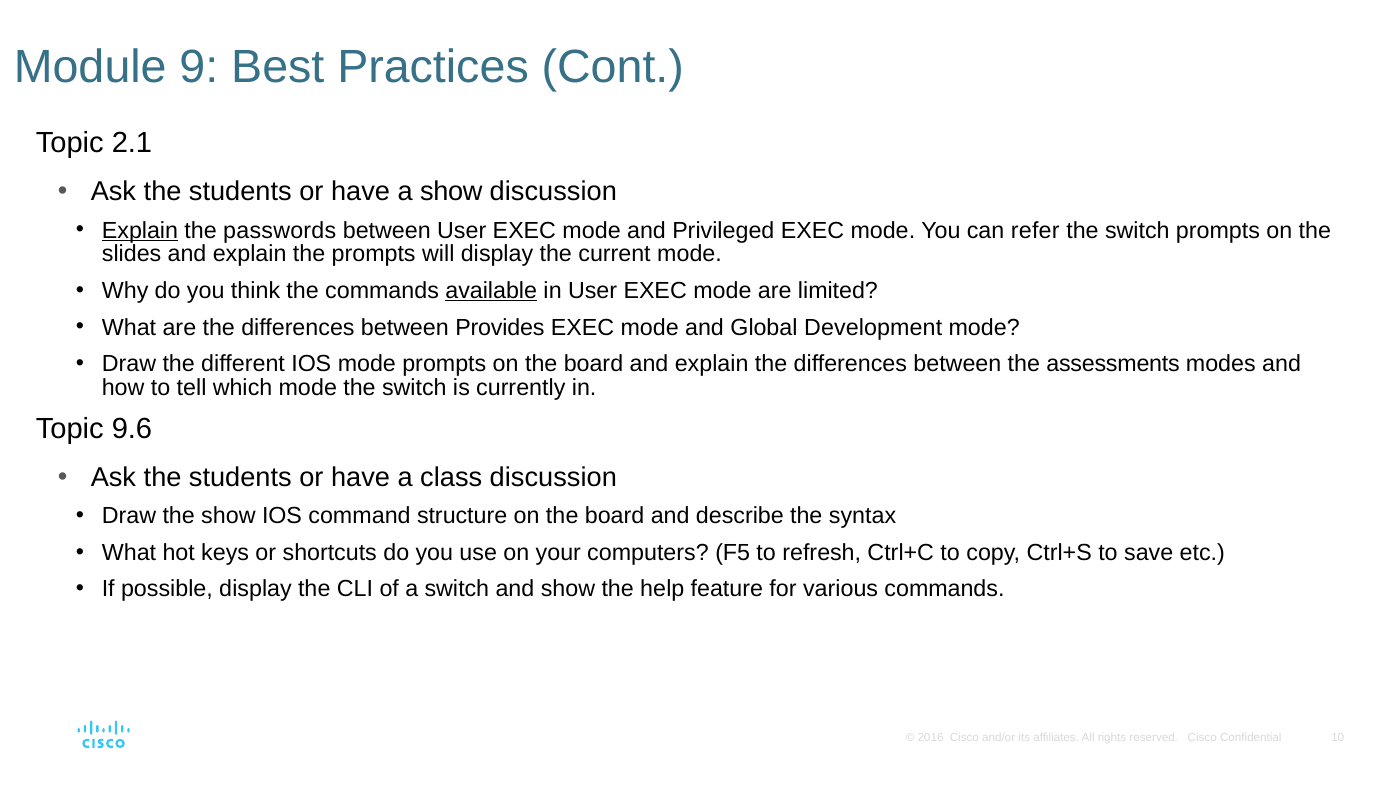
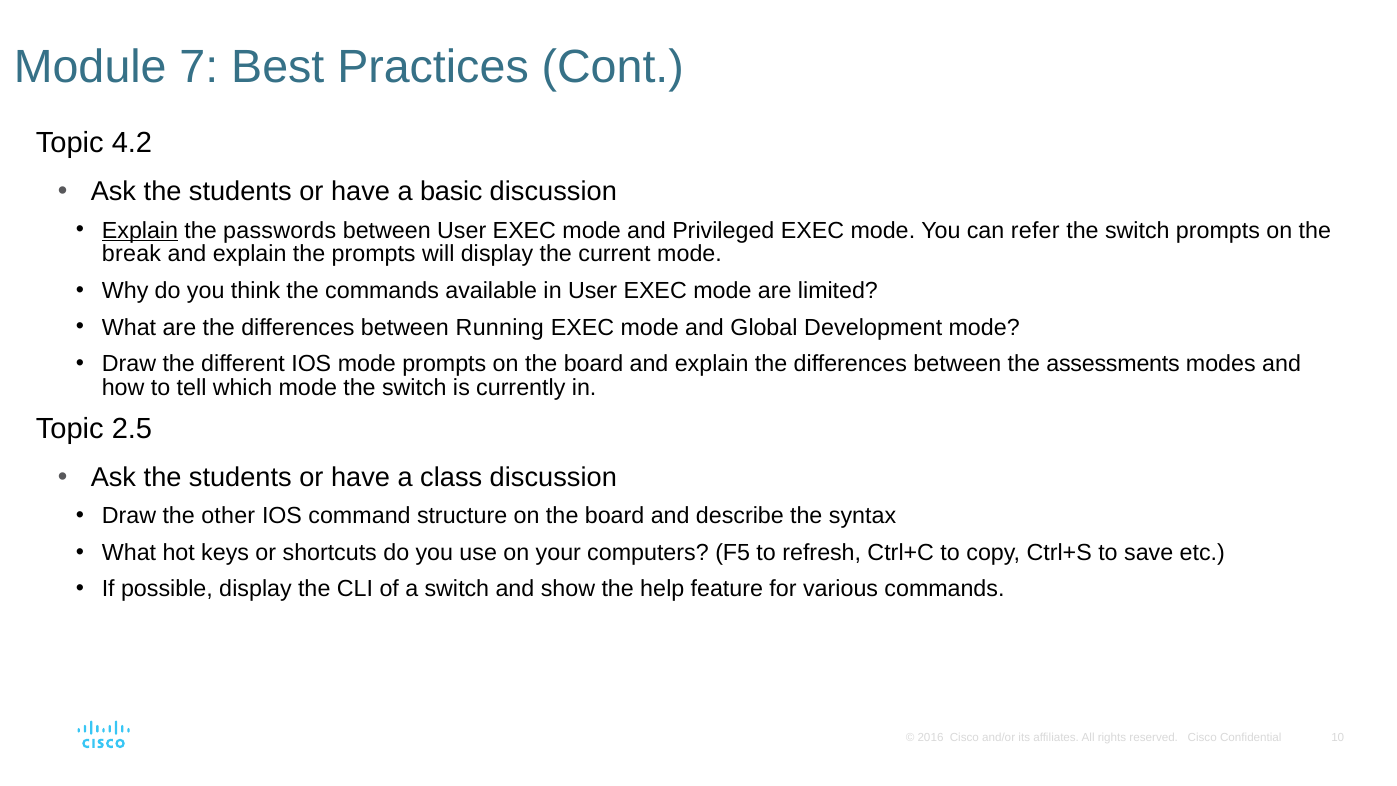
9: 9 -> 7 (199, 67)
2.1: 2.1 -> 4.2 (132, 143)
a show: show -> basic (451, 192)
slides: slides -> break (132, 254)
available underline: present -> none (491, 291)
Provides: Provides -> Running (500, 327)
9.6: 9.6 -> 2.5 (132, 429)
the show: show -> other (228, 516)
